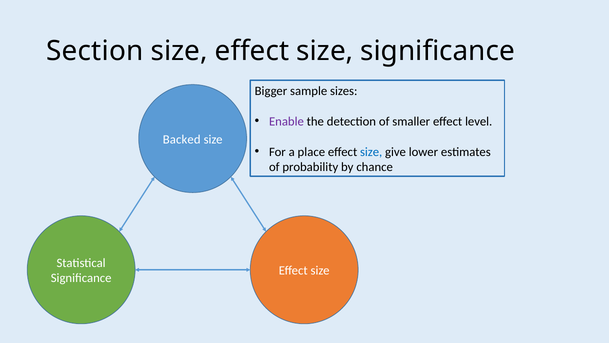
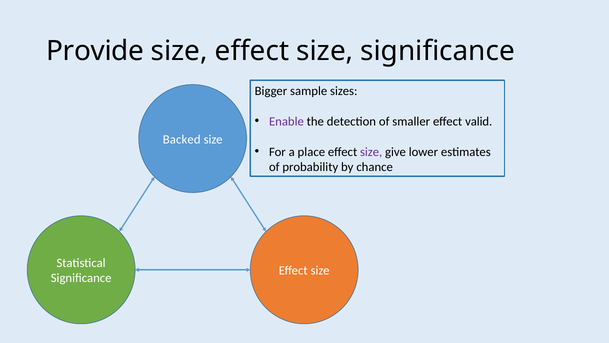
Section: Section -> Provide (95, 51)
level: level -> valid (479, 121)
size colour: blue -> purple (371, 152)
